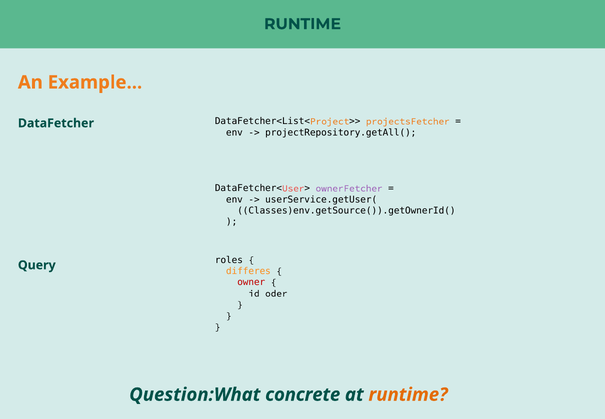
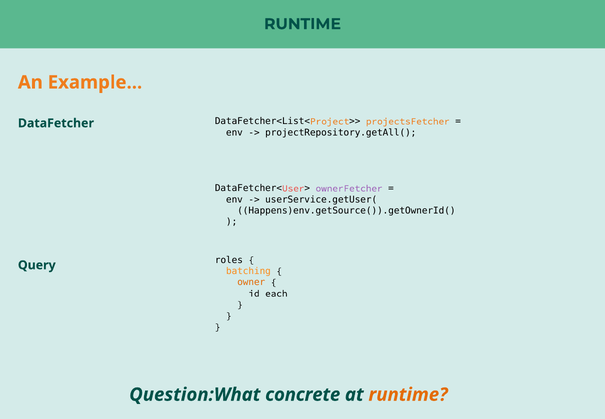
Classes)env.getSource()).getOwnerId(: Classes)env.getSource()).getOwnerId( -> Happens)env.getSource()).getOwnerId( (346, 211)
differes: differes -> batching (248, 271)
owner colour: red -> orange (251, 282)
oder: oder -> each (276, 293)
